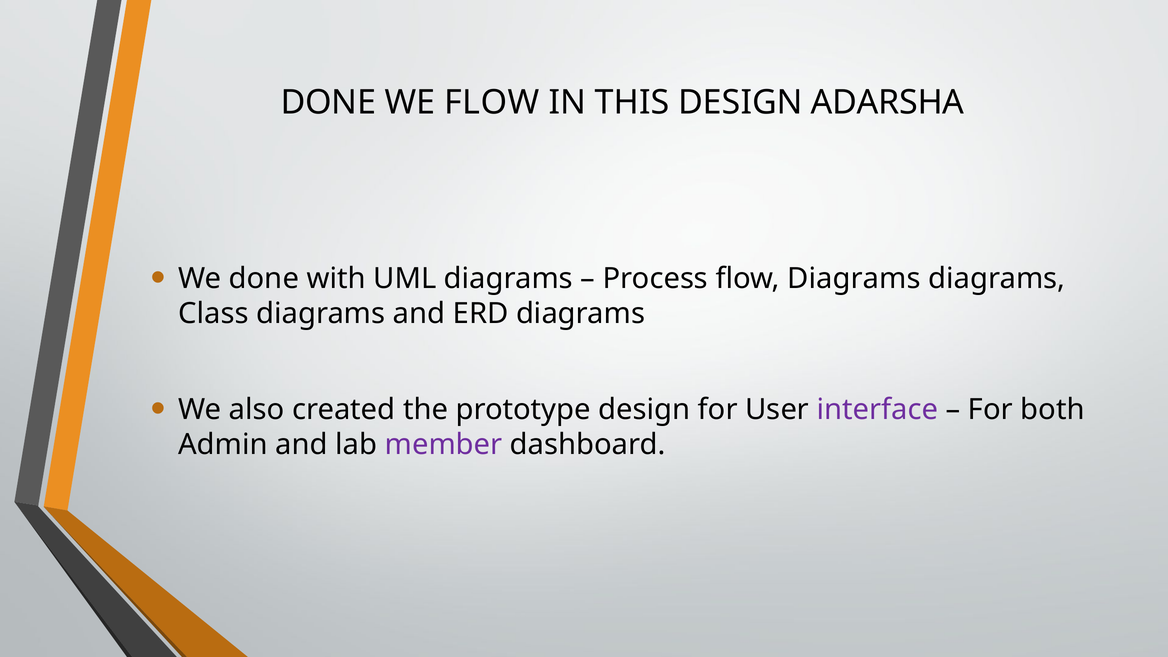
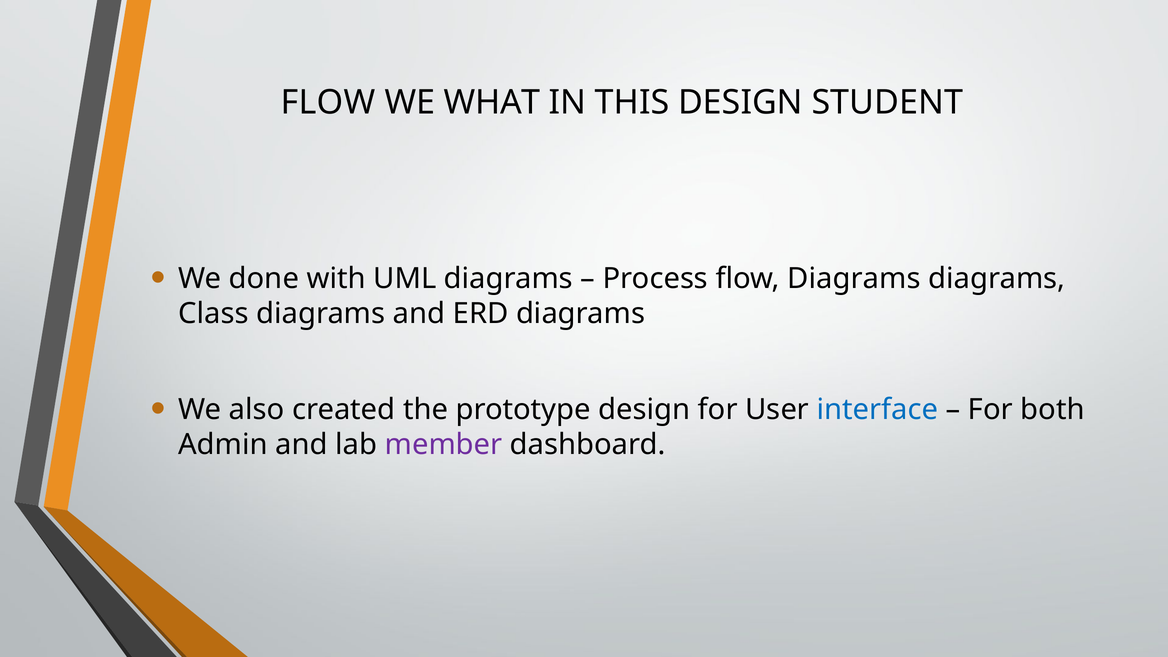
DONE: DONE -> FLOW (328, 102)
WE FLOW: FLOW -> WHAT (492, 102)
ADARSHA: ADARSHA -> STUDENT (887, 102)
interface colour: purple -> blue (877, 410)
